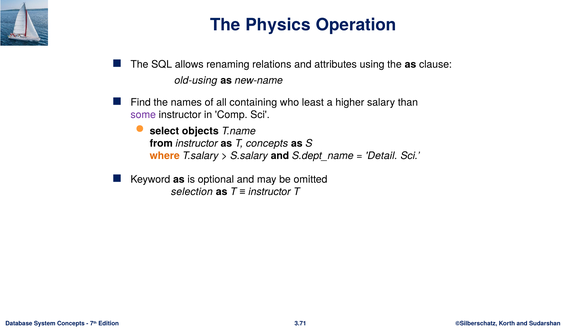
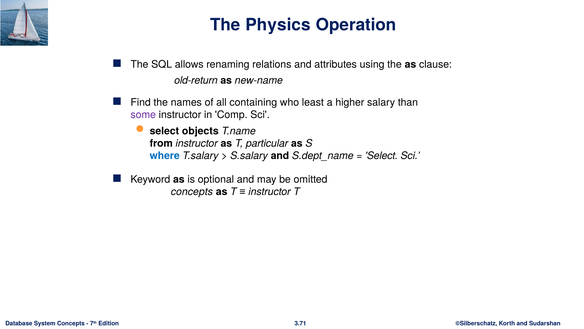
old-using: old-using -> old-return (196, 80)
T concepts: concepts -> particular (267, 143)
where colour: orange -> blue (165, 156)
Detail: Detail -> Select (382, 156)
selection: selection -> concepts (192, 192)
